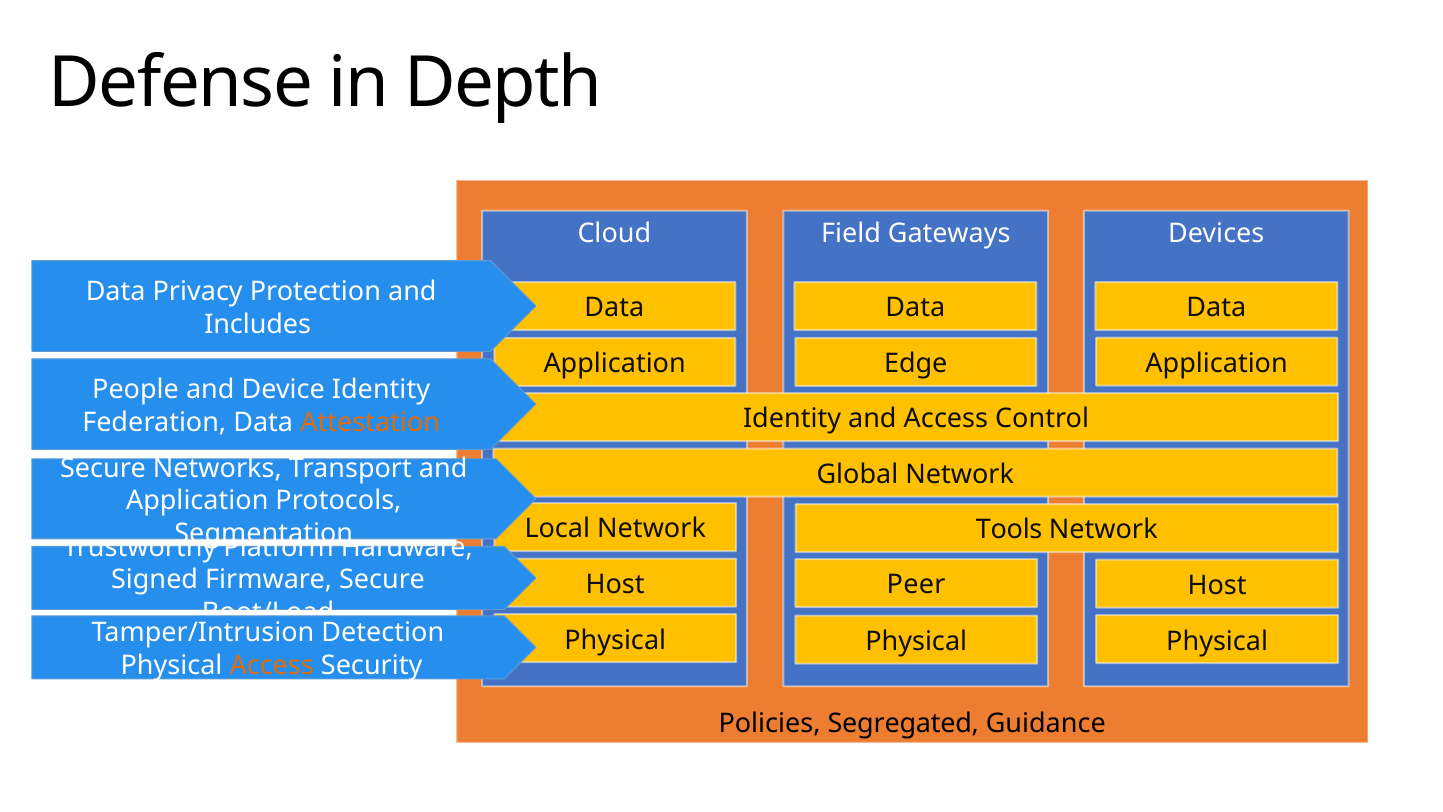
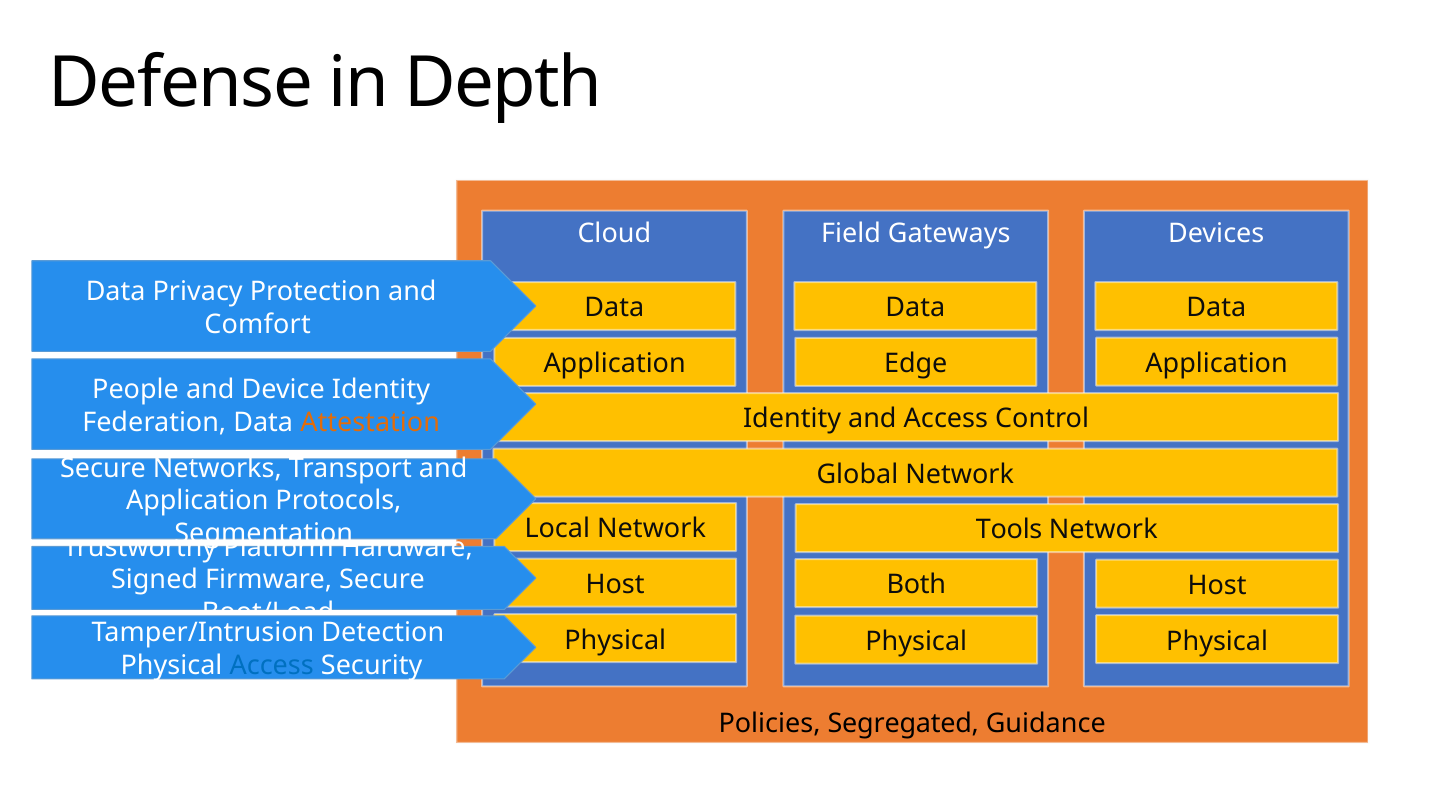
Includes: Includes -> Comfort (258, 324)
Peer: Peer -> Both (916, 585)
Access colour: orange -> blue (272, 665)
